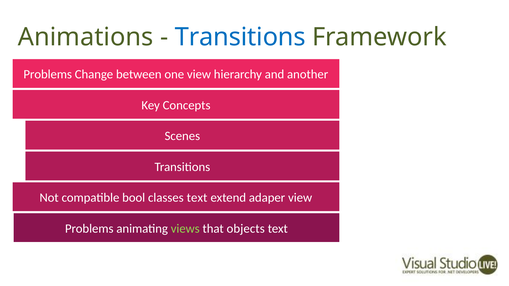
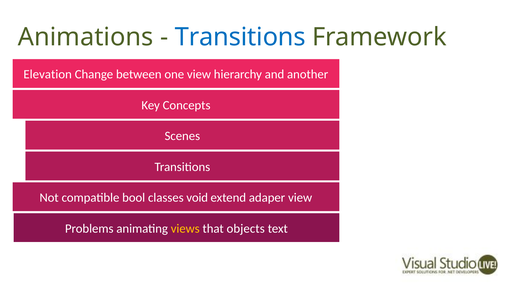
Problems: Problems -> Elevation (48, 74)
classes text: text -> void (197, 198)
views colour: light green -> yellow (185, 229)
